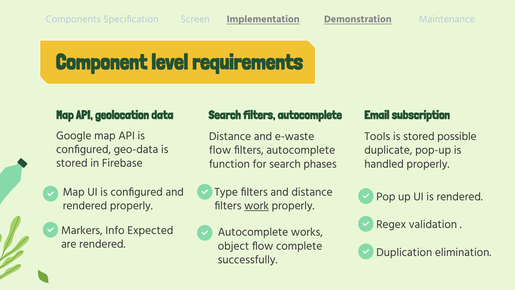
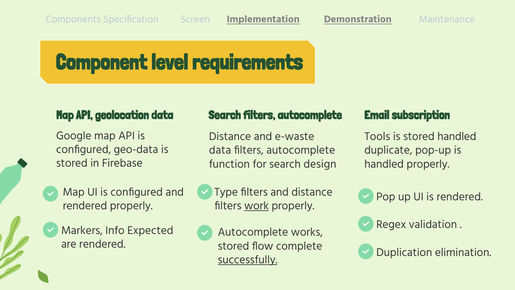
stored possible: possible -> handled (457, 136)
flow: flow -> data (220, 150)
phases: phases -> design (320, 164)
object: object -> stored (233, 246)
successfully underline: none -> present (248, 259)
